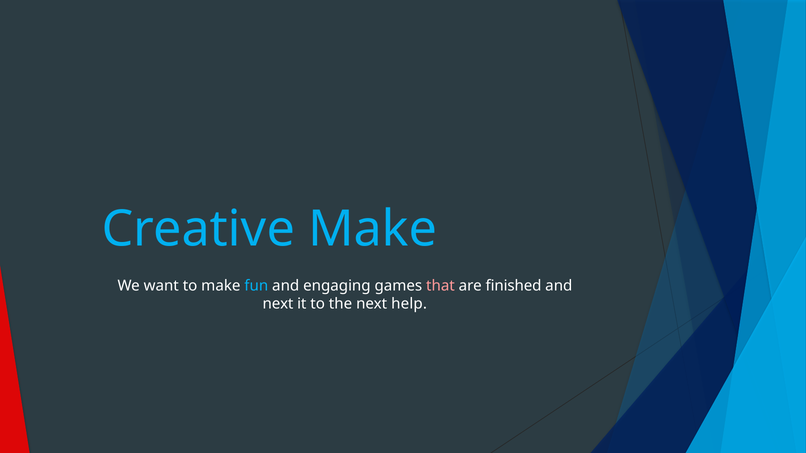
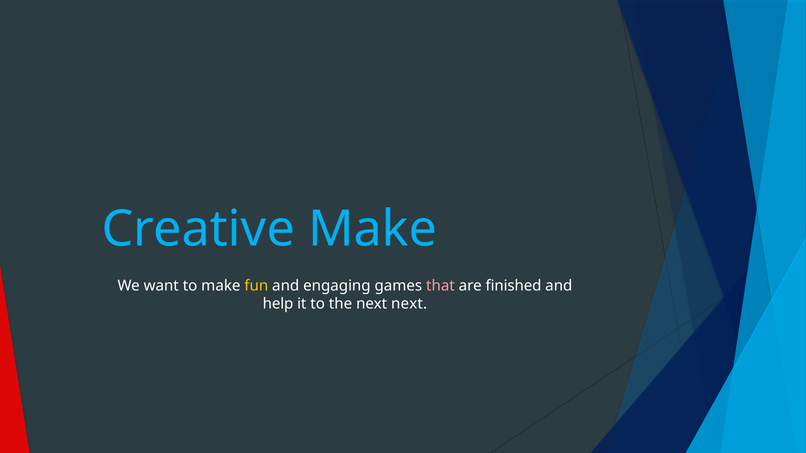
fun colour: light blue -> yellow (256, 286)
next: next -> help (278, 304)
next help: help -> next (409, 304)
